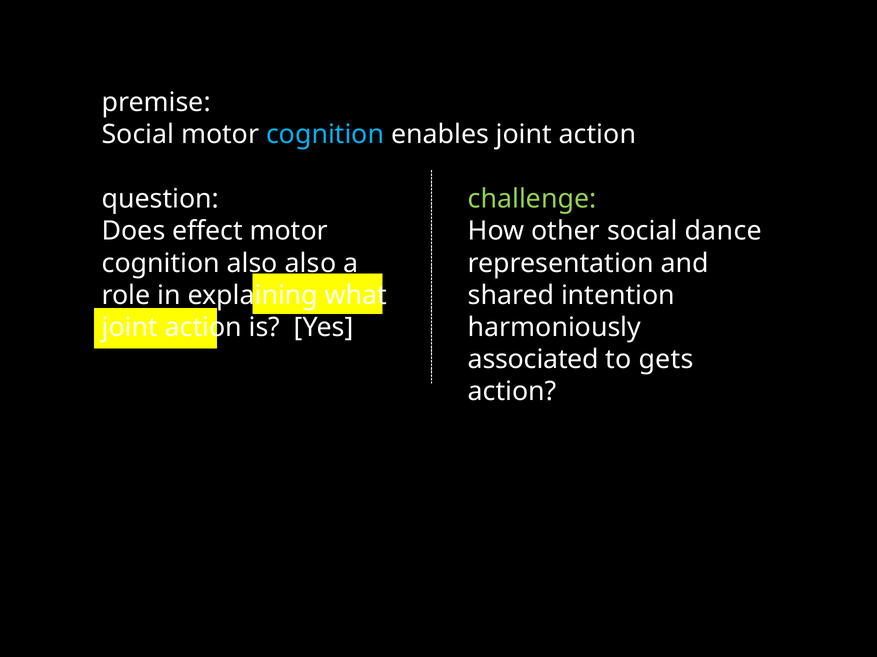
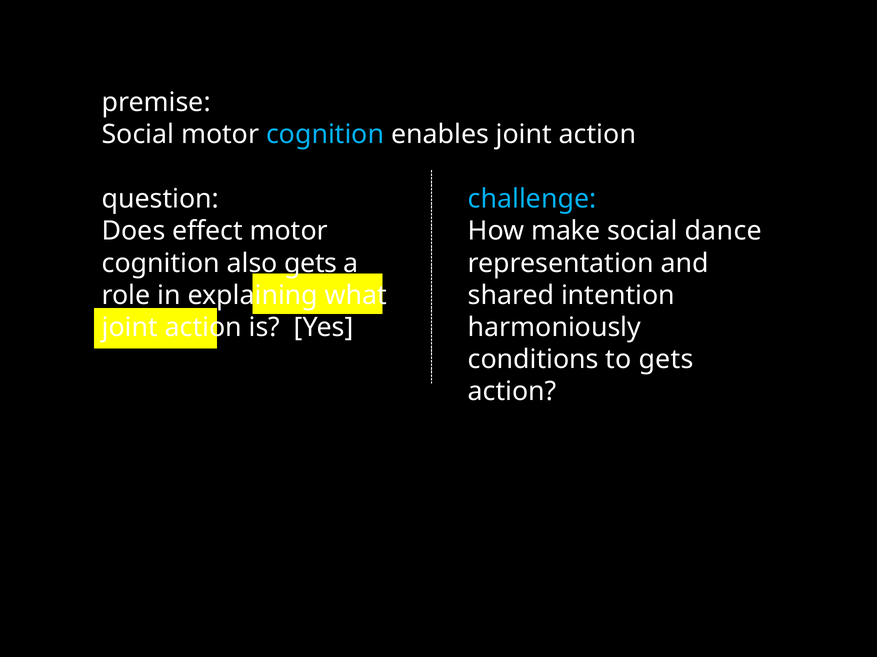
challenge colour: light green -> light blue (532, 199)
other: other -> make (566, 231)
also also: also -> gets (311, 264)
associated: associated -> conditions (533, 360)
